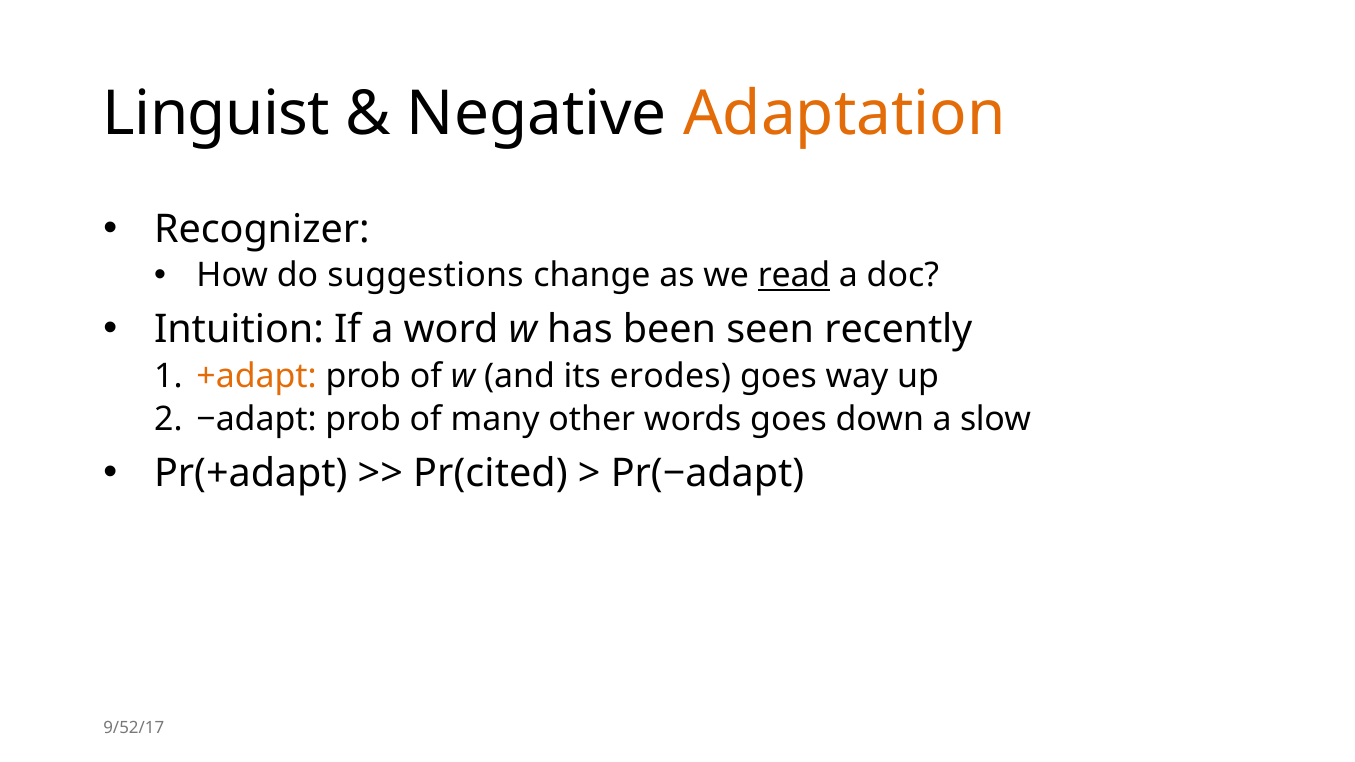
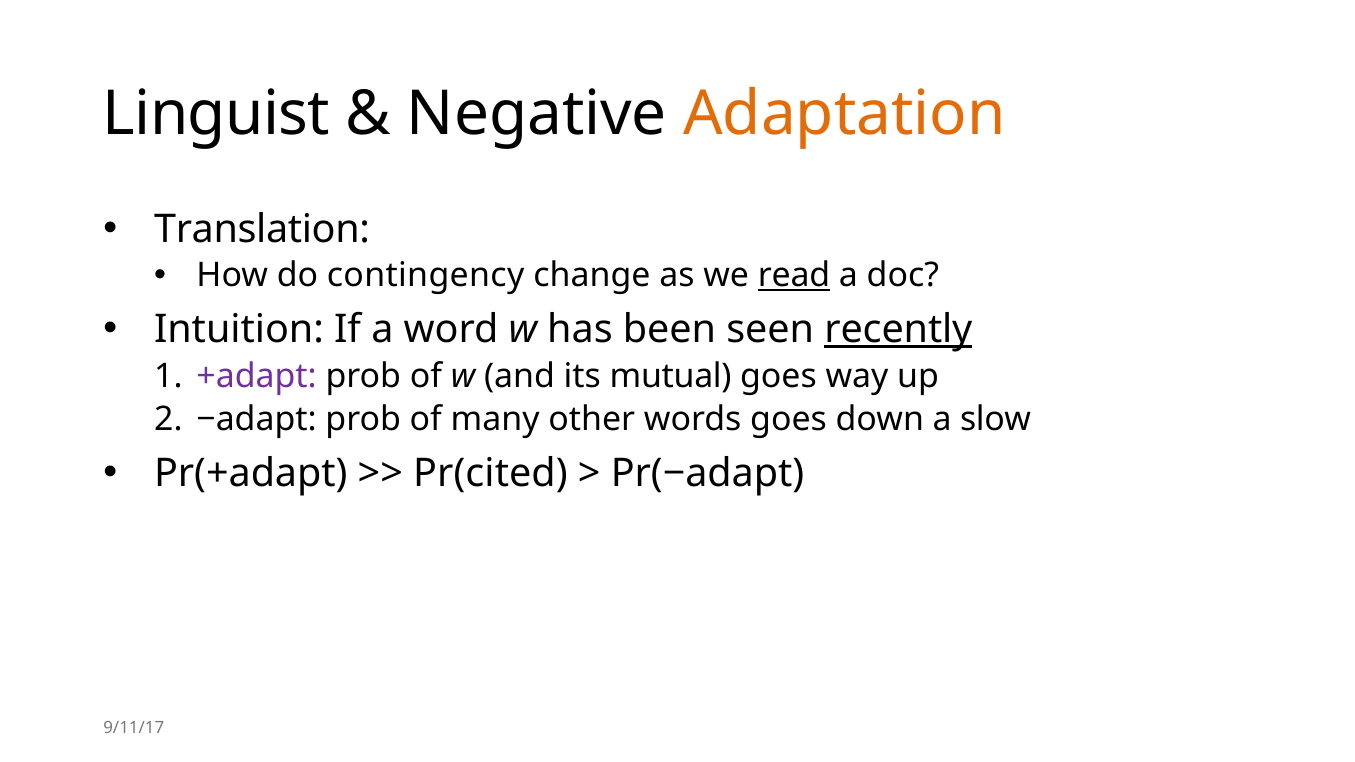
Recognizer: Recognizer -> Translation (262, 229)
suggestions: suggestions -> contingency (426, 276)
recently underline: none -> present (898, 330)
+adapt colour: orange -> purple (257, 376)
erodes: erodes -> mutual (671, 376)
9/52/17: 9/52/17 -> 9/11/17 (134, 728)
